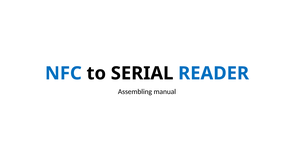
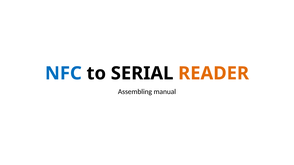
READER colour: blue -> orange (214, 73)
